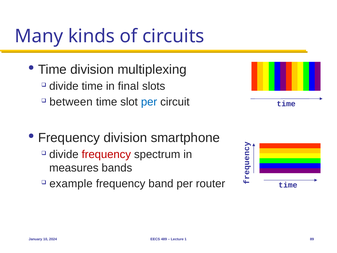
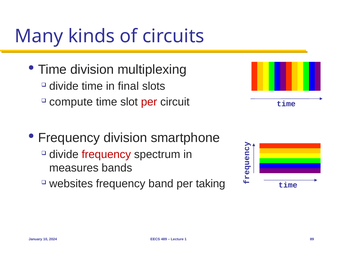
between: between -> compute (71, 102)
per colour: blue -> red (149, 102)
example: example -> websites (71, 184)
router: router -> taking (211, 184)
